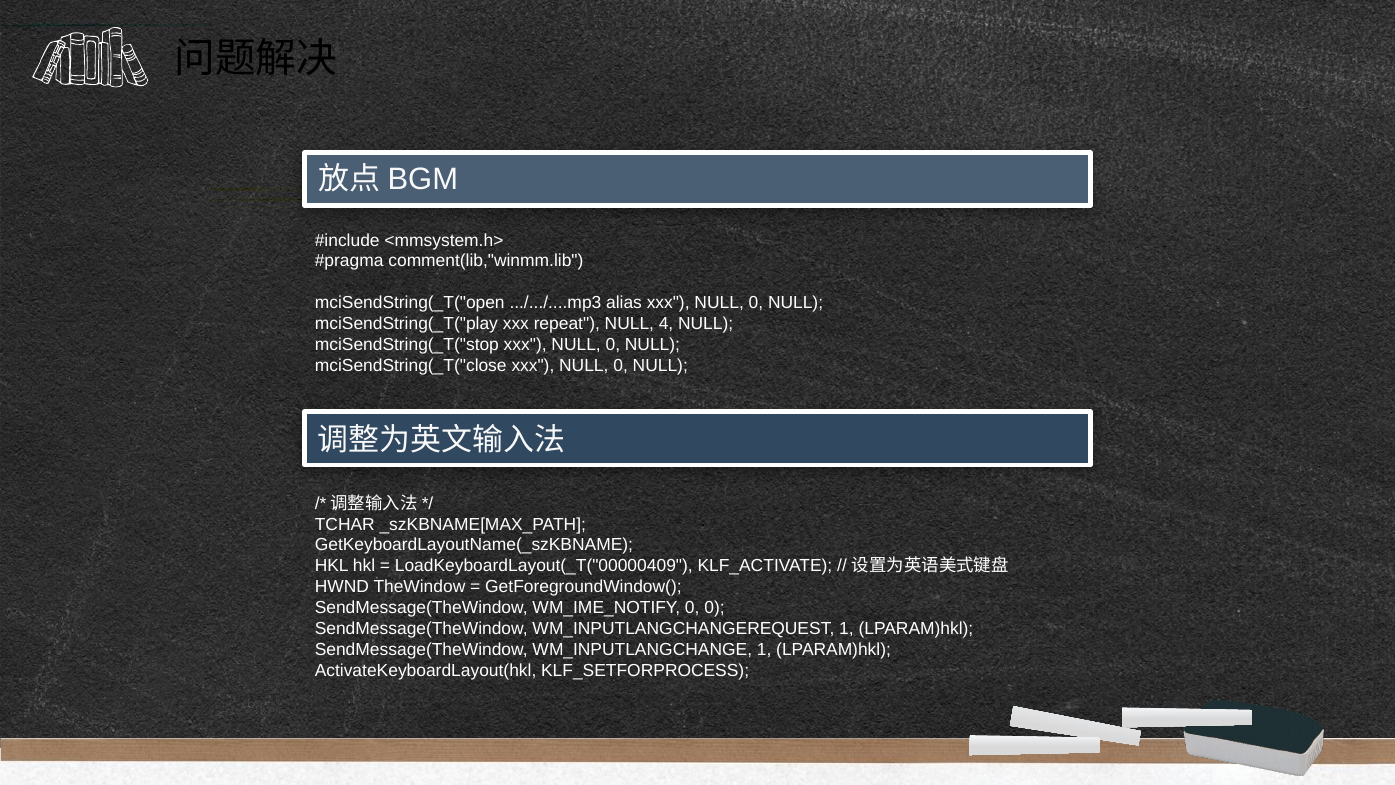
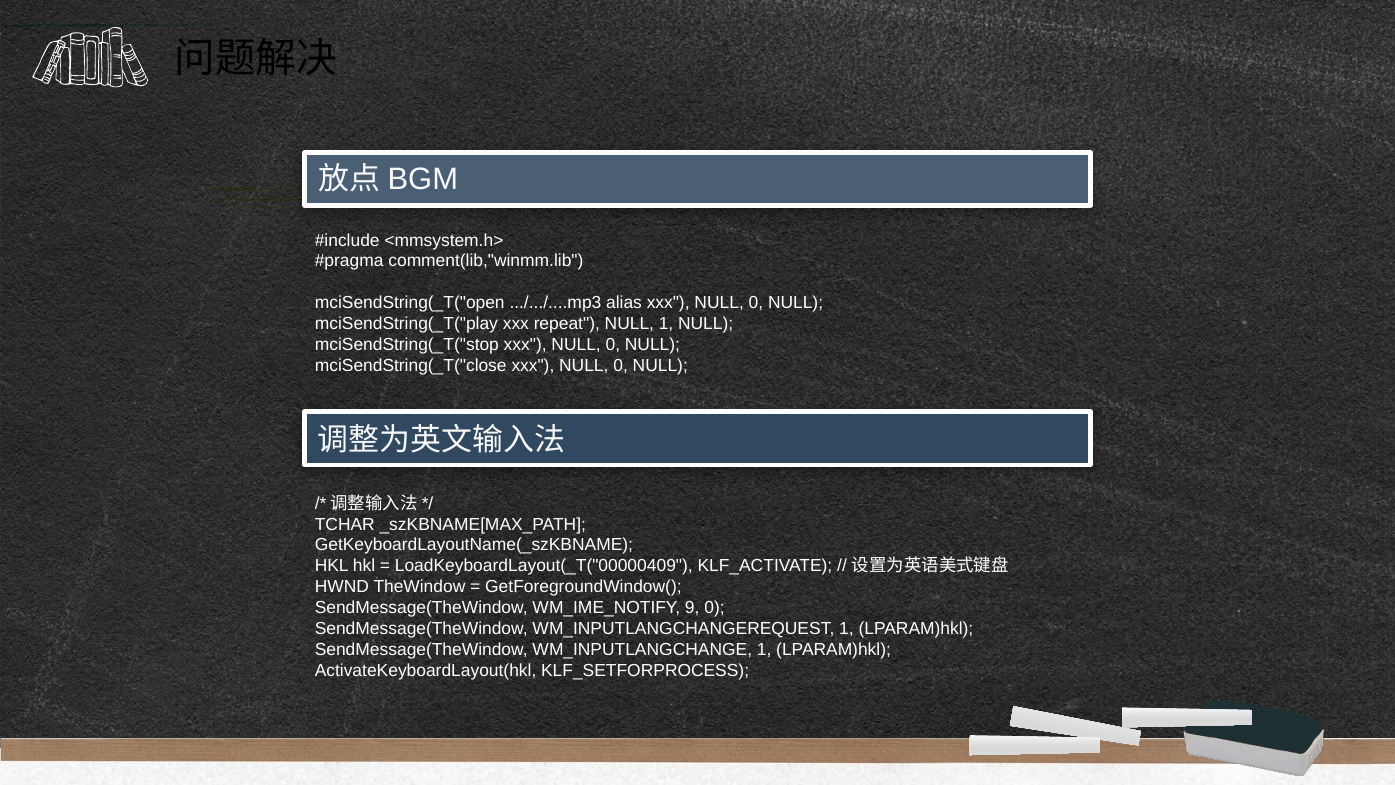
NULL 4: 4 -> 1 (666, 324)
WM_IME_NOTIFY 0: 0 -> 9 (692, 608)
